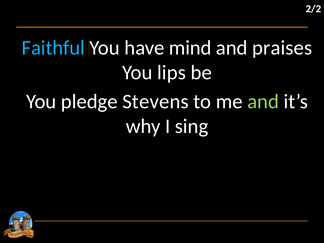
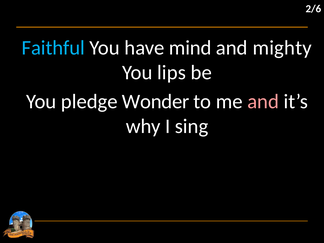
2/2: 2/2 -> 2/6 (313, 9)
praises: praises -> mighty (282, 48)
Stevens: Stevens -> Wonder (156, 102)
and colour: light green -> pink (263, 102)
